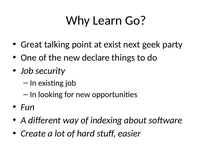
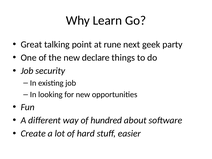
exist: exist -> rune (113, 44)
indexing: indexing -> hundred (106, 120)
